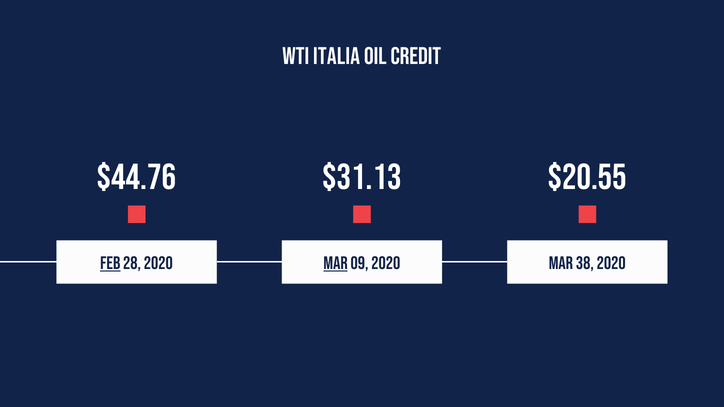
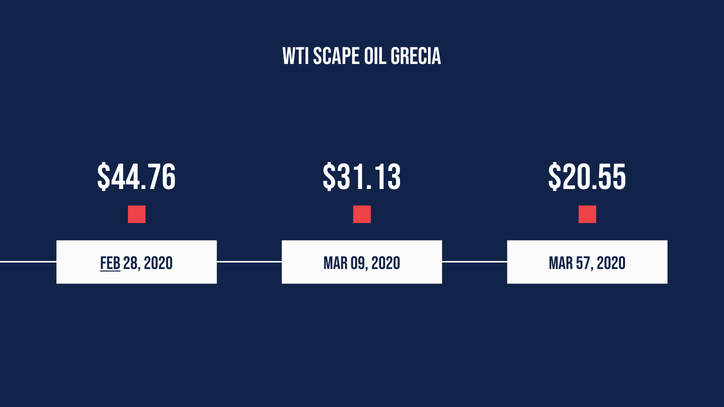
Italia: Italia -> Scape (337, 56)
Credit: Credit -> Grecia (416, 56)
Mar underline: present -> none (336, 263)
38: 38 -> 57 (585, 263)
